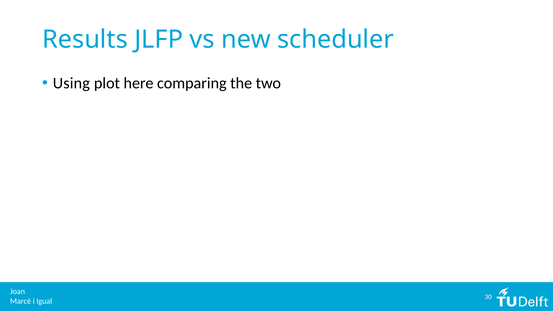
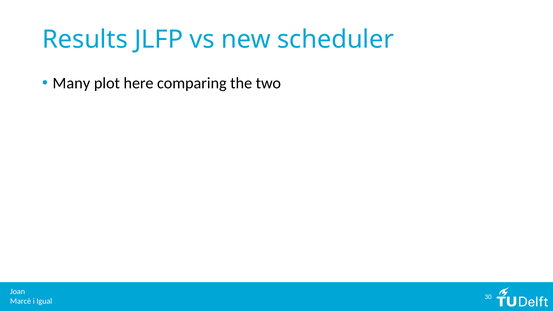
Using: Using -> Many (71, 83)
